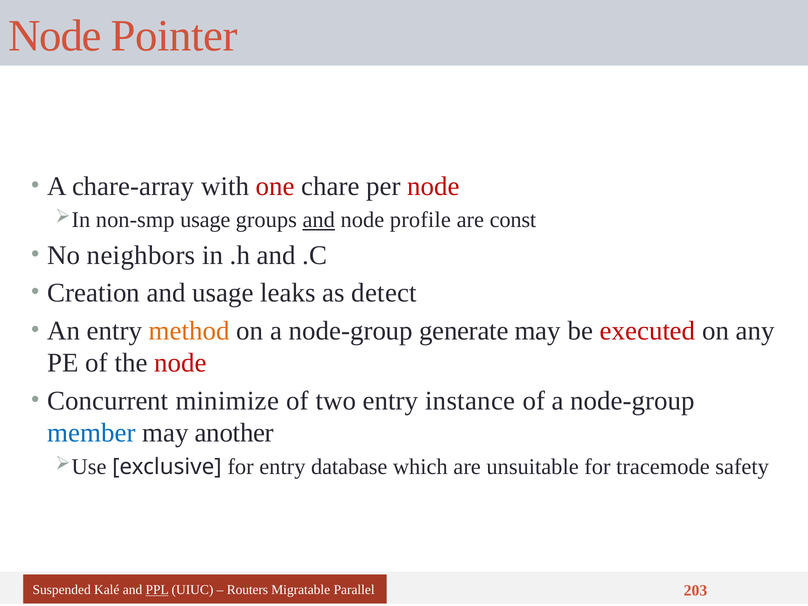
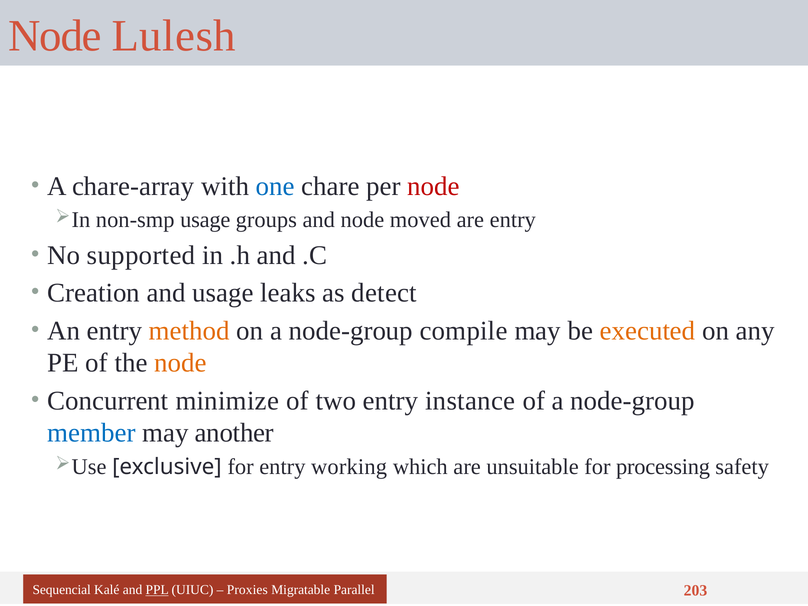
Pointer: Pointer -> Lulesh (174, 36)
one colour: red -> blue (275, 186)
and underline: present -> none (319, 220)
profile: profile -> moved (420, 220)
are const: const -> entry (513, 220)
neighbors: neighbors -> supported (141, 255)
generate: generate -> compile (464, 331)
executed colour: red -> orange (648, 331)
node colour: red -> orange (180, 363)
database: database -> working (349, 467)
tracemode: tracemode -> processing (663, 467)
Suspended: Suspended -> Sequencial (62, 590)
Routers: Routers -> Proxies (247, 590)
